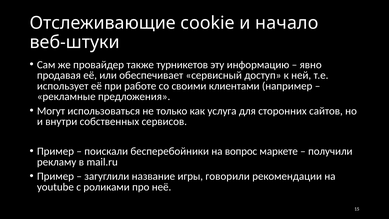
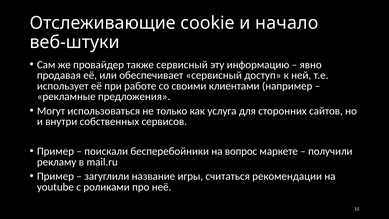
также турникетов: турникетов -> сервисный (182, 65)
говорили: говорили -> считаться (228, 176)
